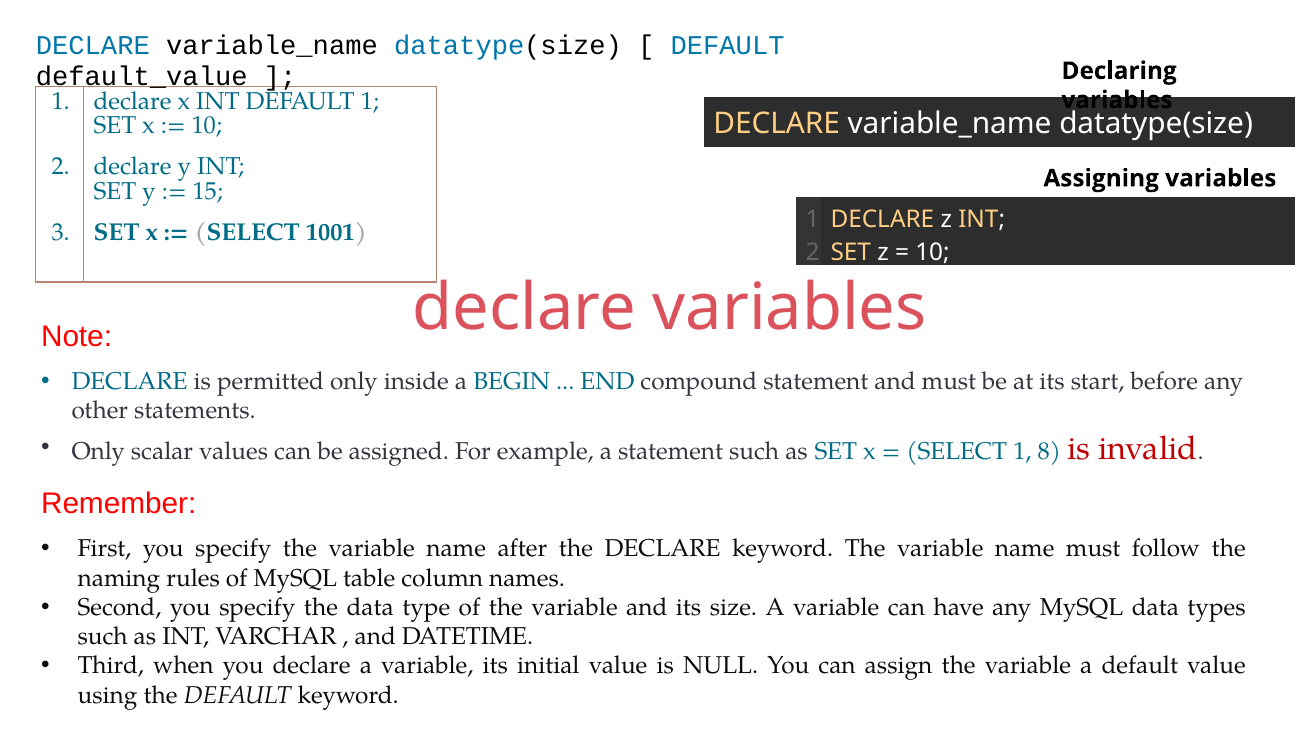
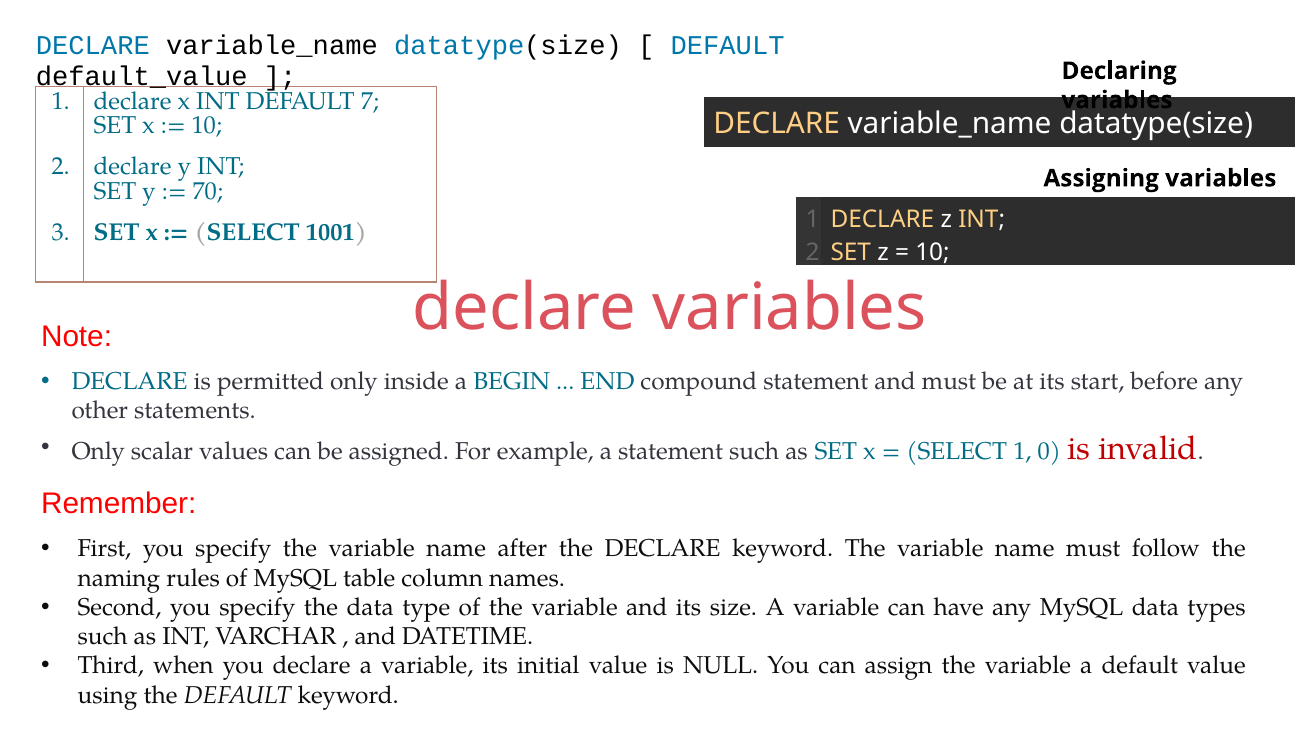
DEFAULT 1: 1 -> 7 (370, 101)
15: 15 -> 70 (208, 191)
8: 8 -> 0 (1049, 452)
